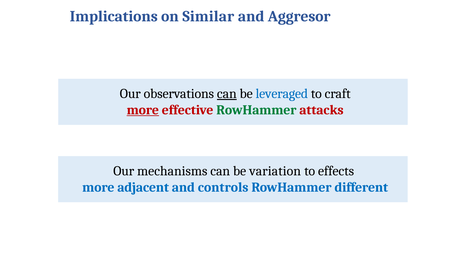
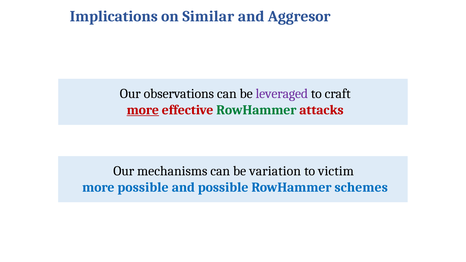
can underline: present -> none (227, 94)
leveraged colour: blue -> purple (282, 94)
effects: effects -> victim (336, 171)
more adjacent: adjacent -> possible (143, 187)
and controls: controls -> possible (223, 187)
different: different -> schemes (361, 187)
